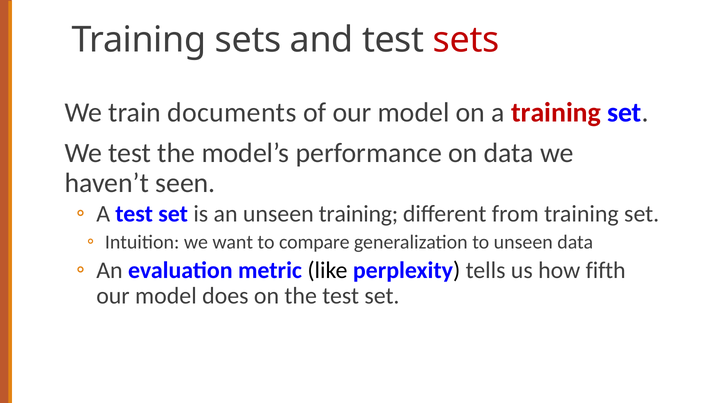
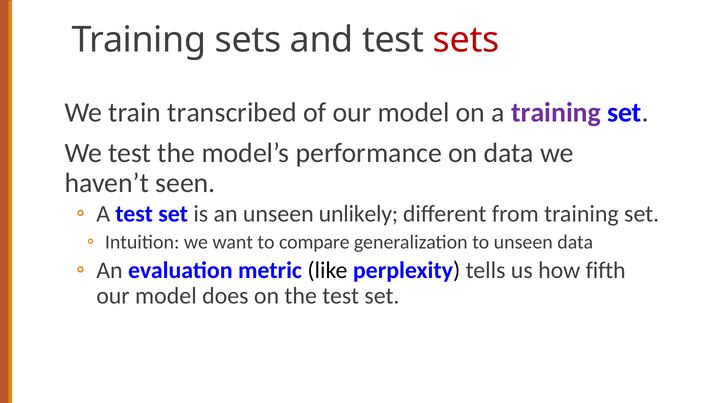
documents: documents -> transcribed (232, 113)
training colour: red -> purple (556, 113)
unseen training: training -> unlikely (358, 214)
